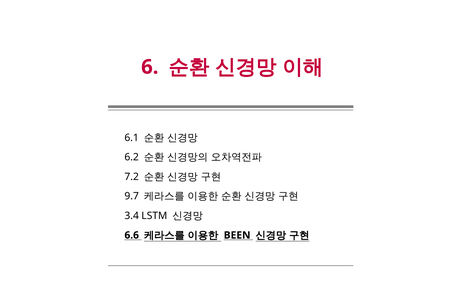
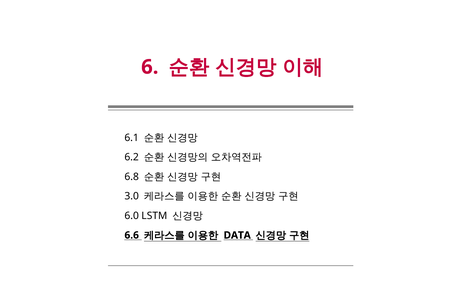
7.2: 7.2 -> 6.8 (132, 176)
9.7: 9.7 -> 3.0 (132, 196)
3.4: 3.4 -> 6.0 (132, 215)
BEEN: BEEN -> DATA (237, 235)
